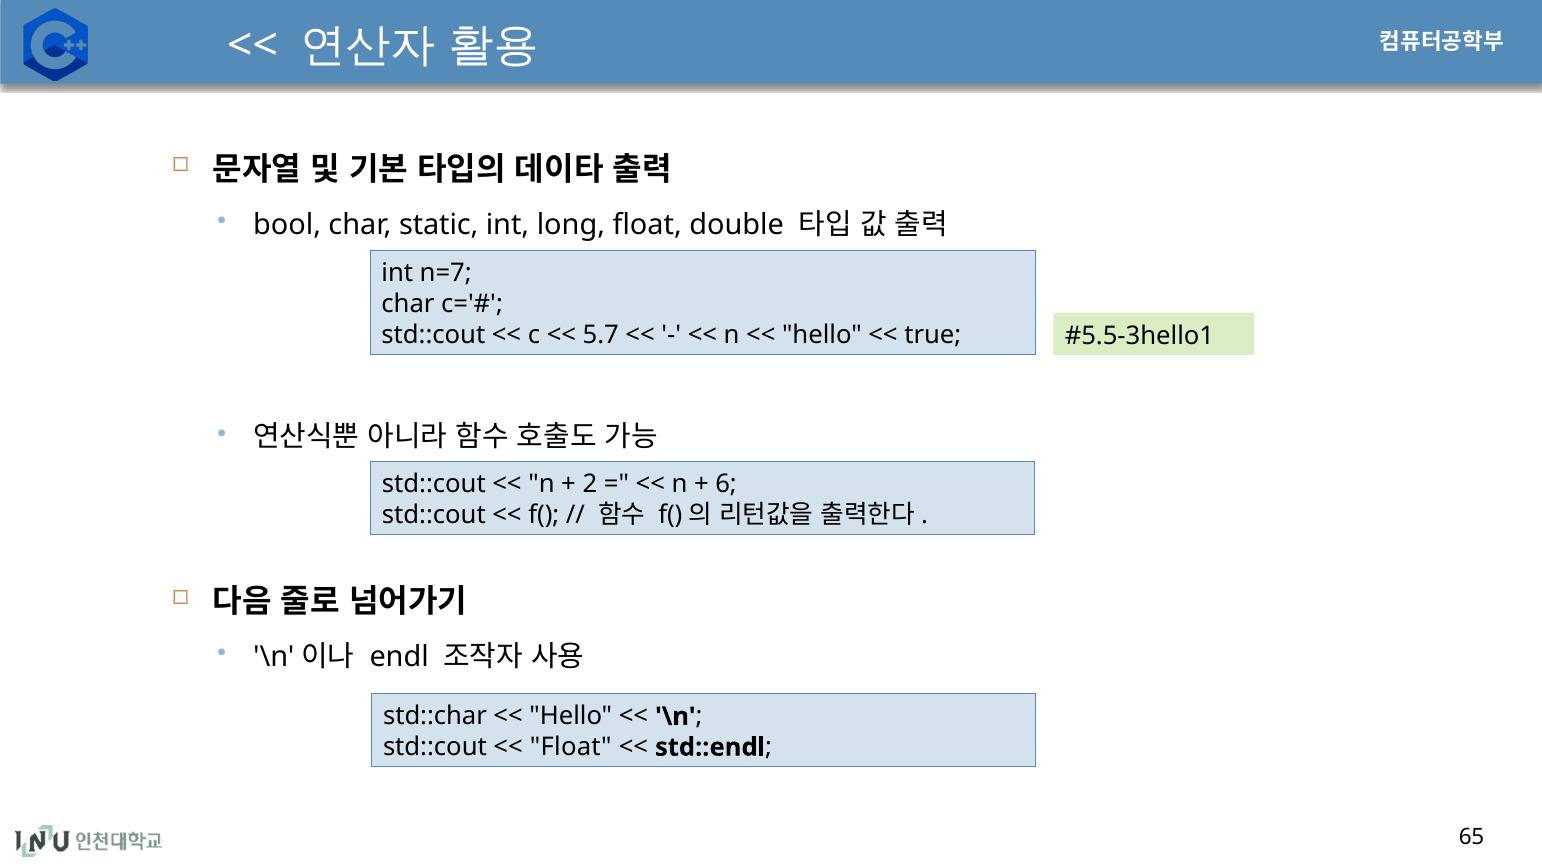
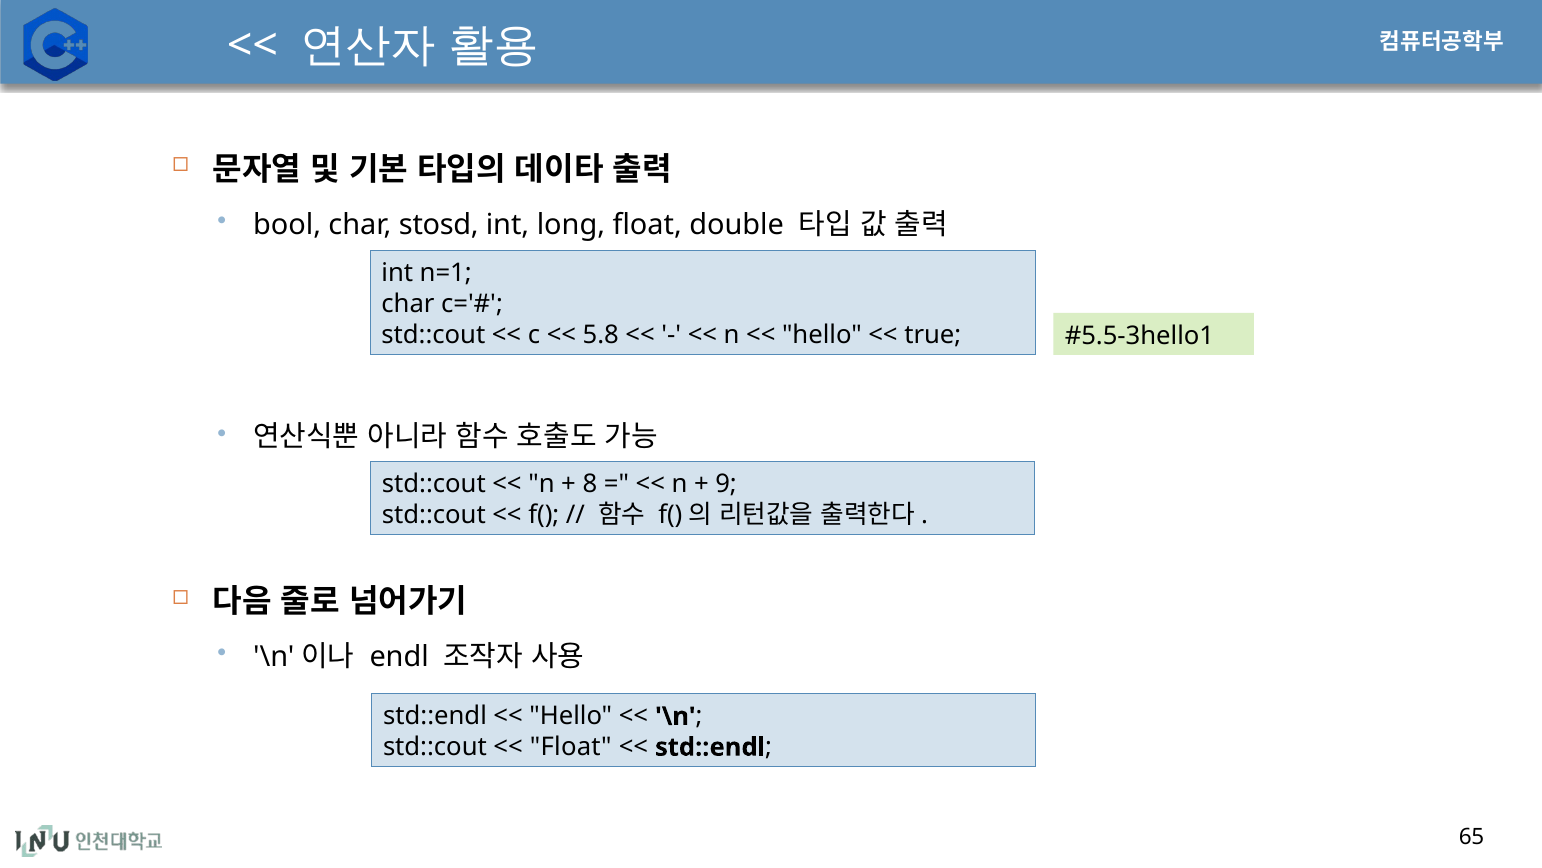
static: static -> stosd (439, 224)
n=7: n=7 -> n=1 (446, 273)
5.7: 5.7 -> 5.8 (601, 335)
2: 2 -> 8 (590, 484)
6: 6 -> 9 (726, 484)
std::char: std::char -> std::endl (435, 716)
